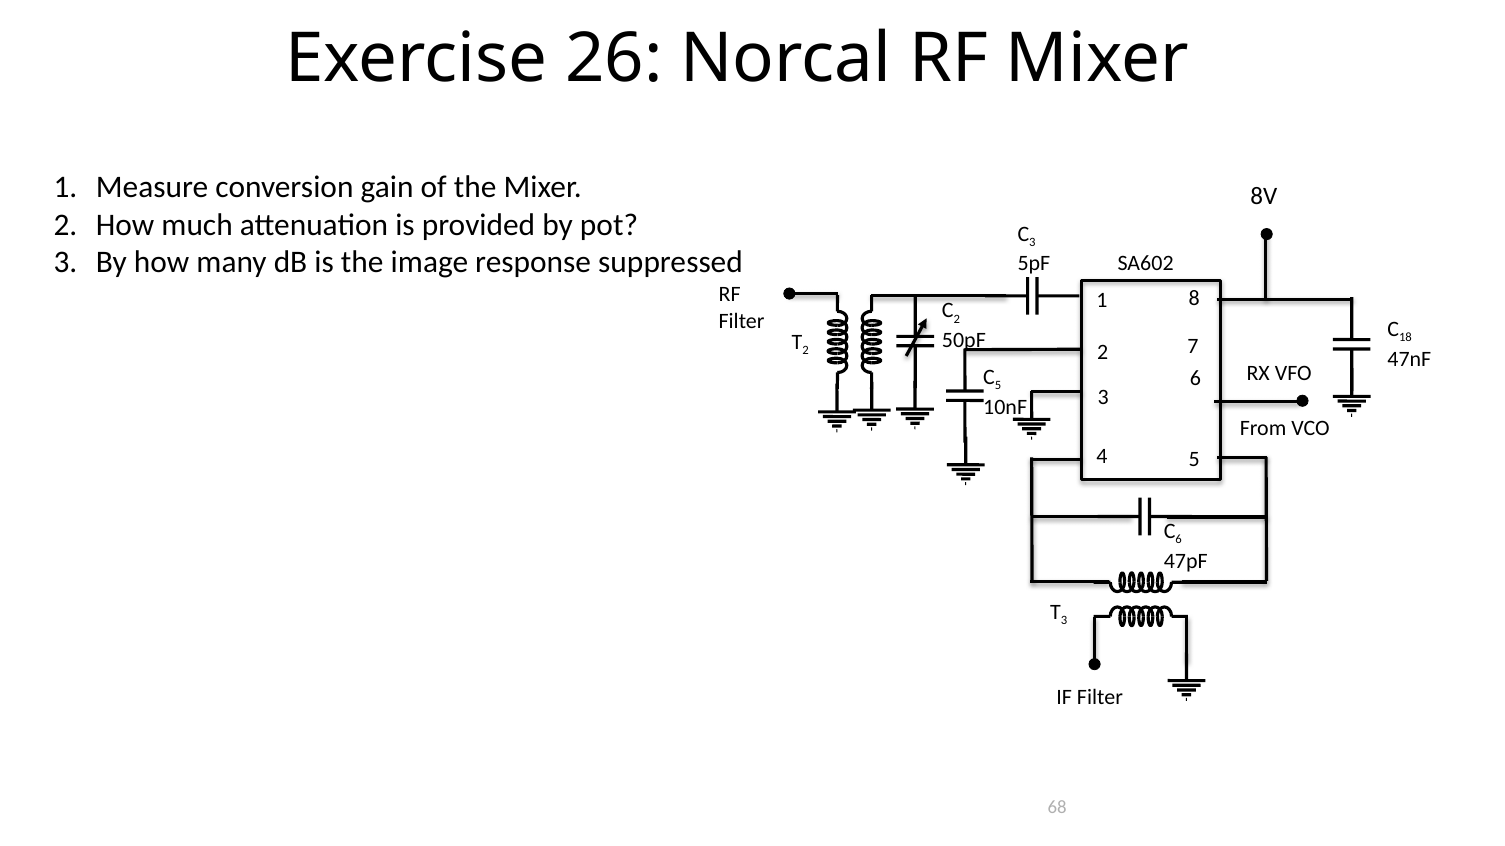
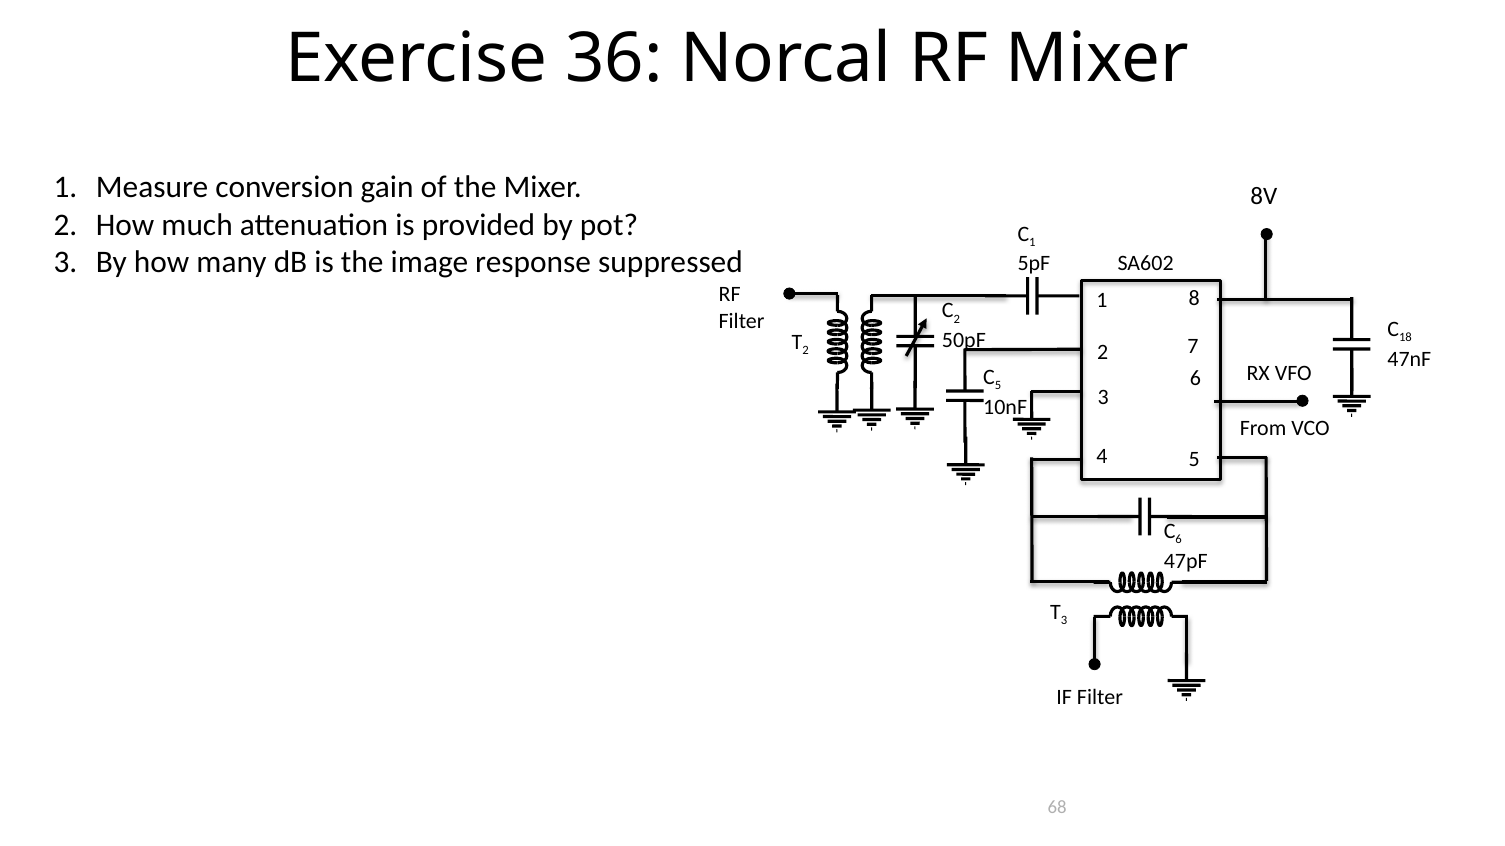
26: 26 -> 36 (614, 59)
3: 3 -> 1 (1032, 242)
